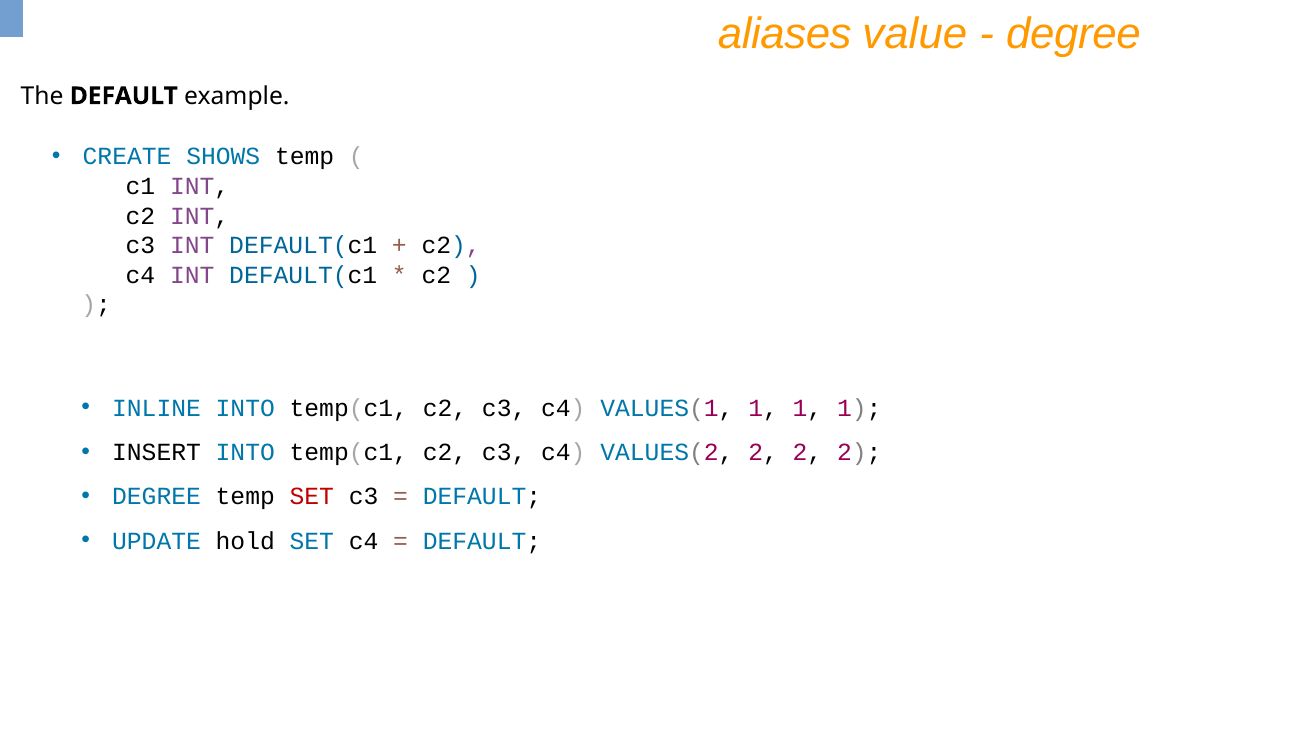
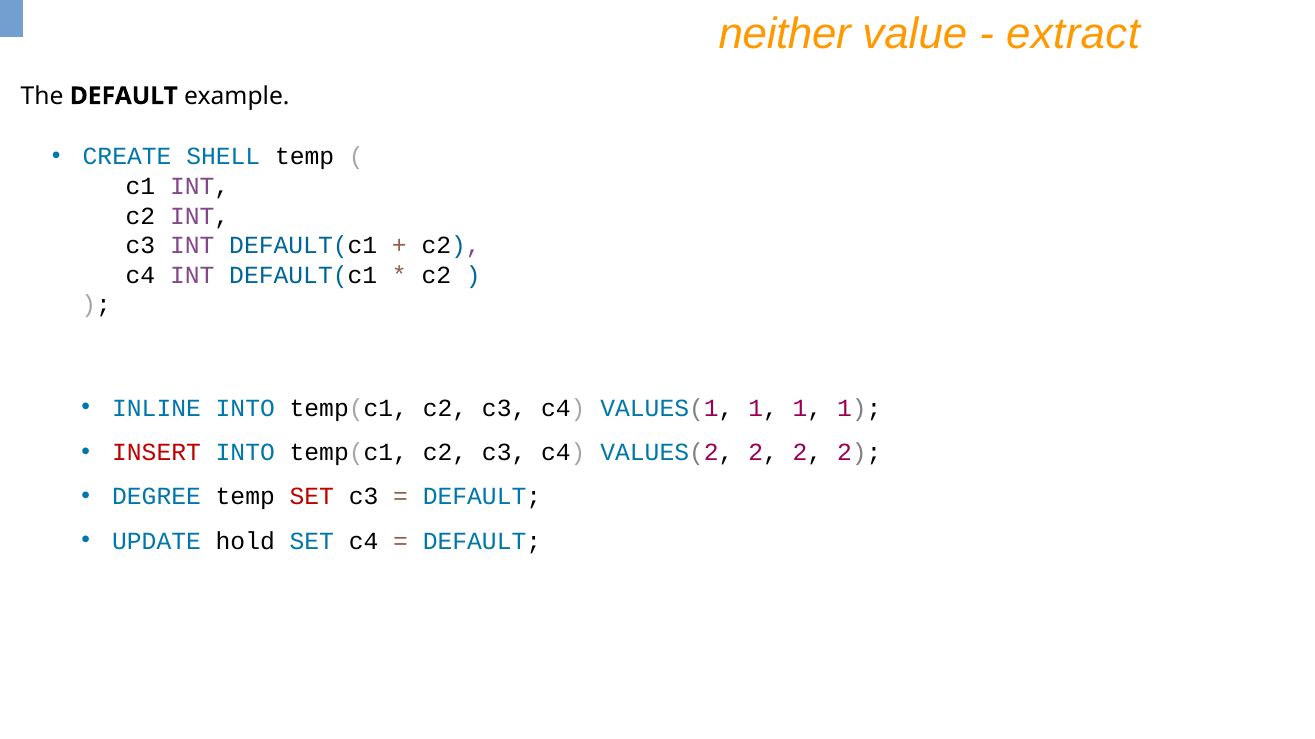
aliases: aliases -> neither (785, 34)
degree: degree -> extract (1073, 34)
SHOWS: SHOWS -> SHELL (223, 157)
INSERT colour: black -> red (157, 453)
